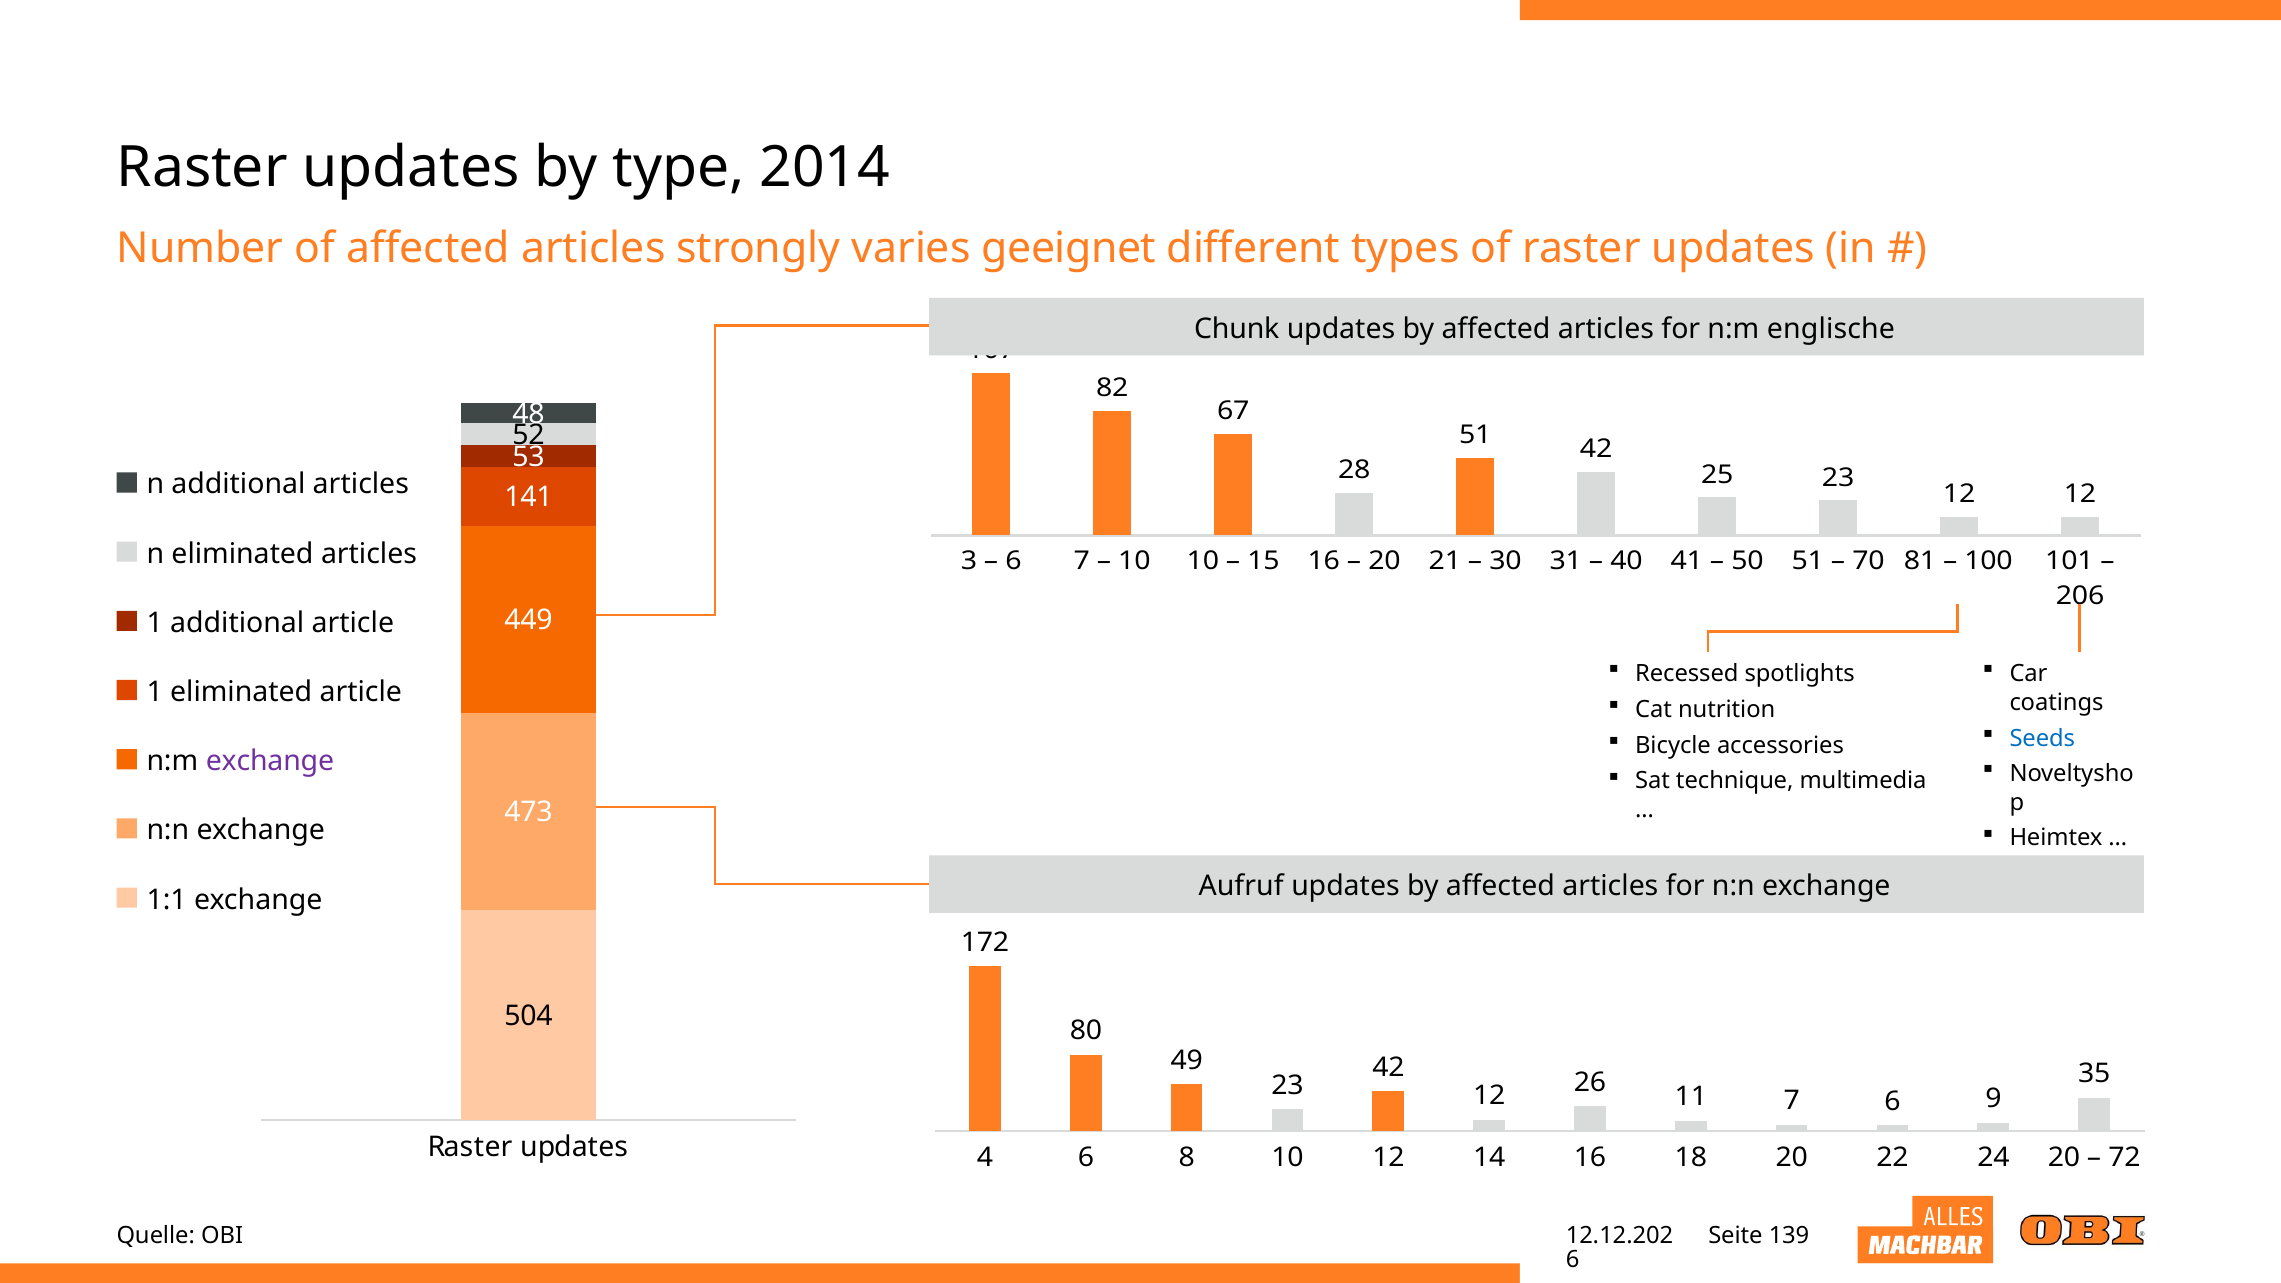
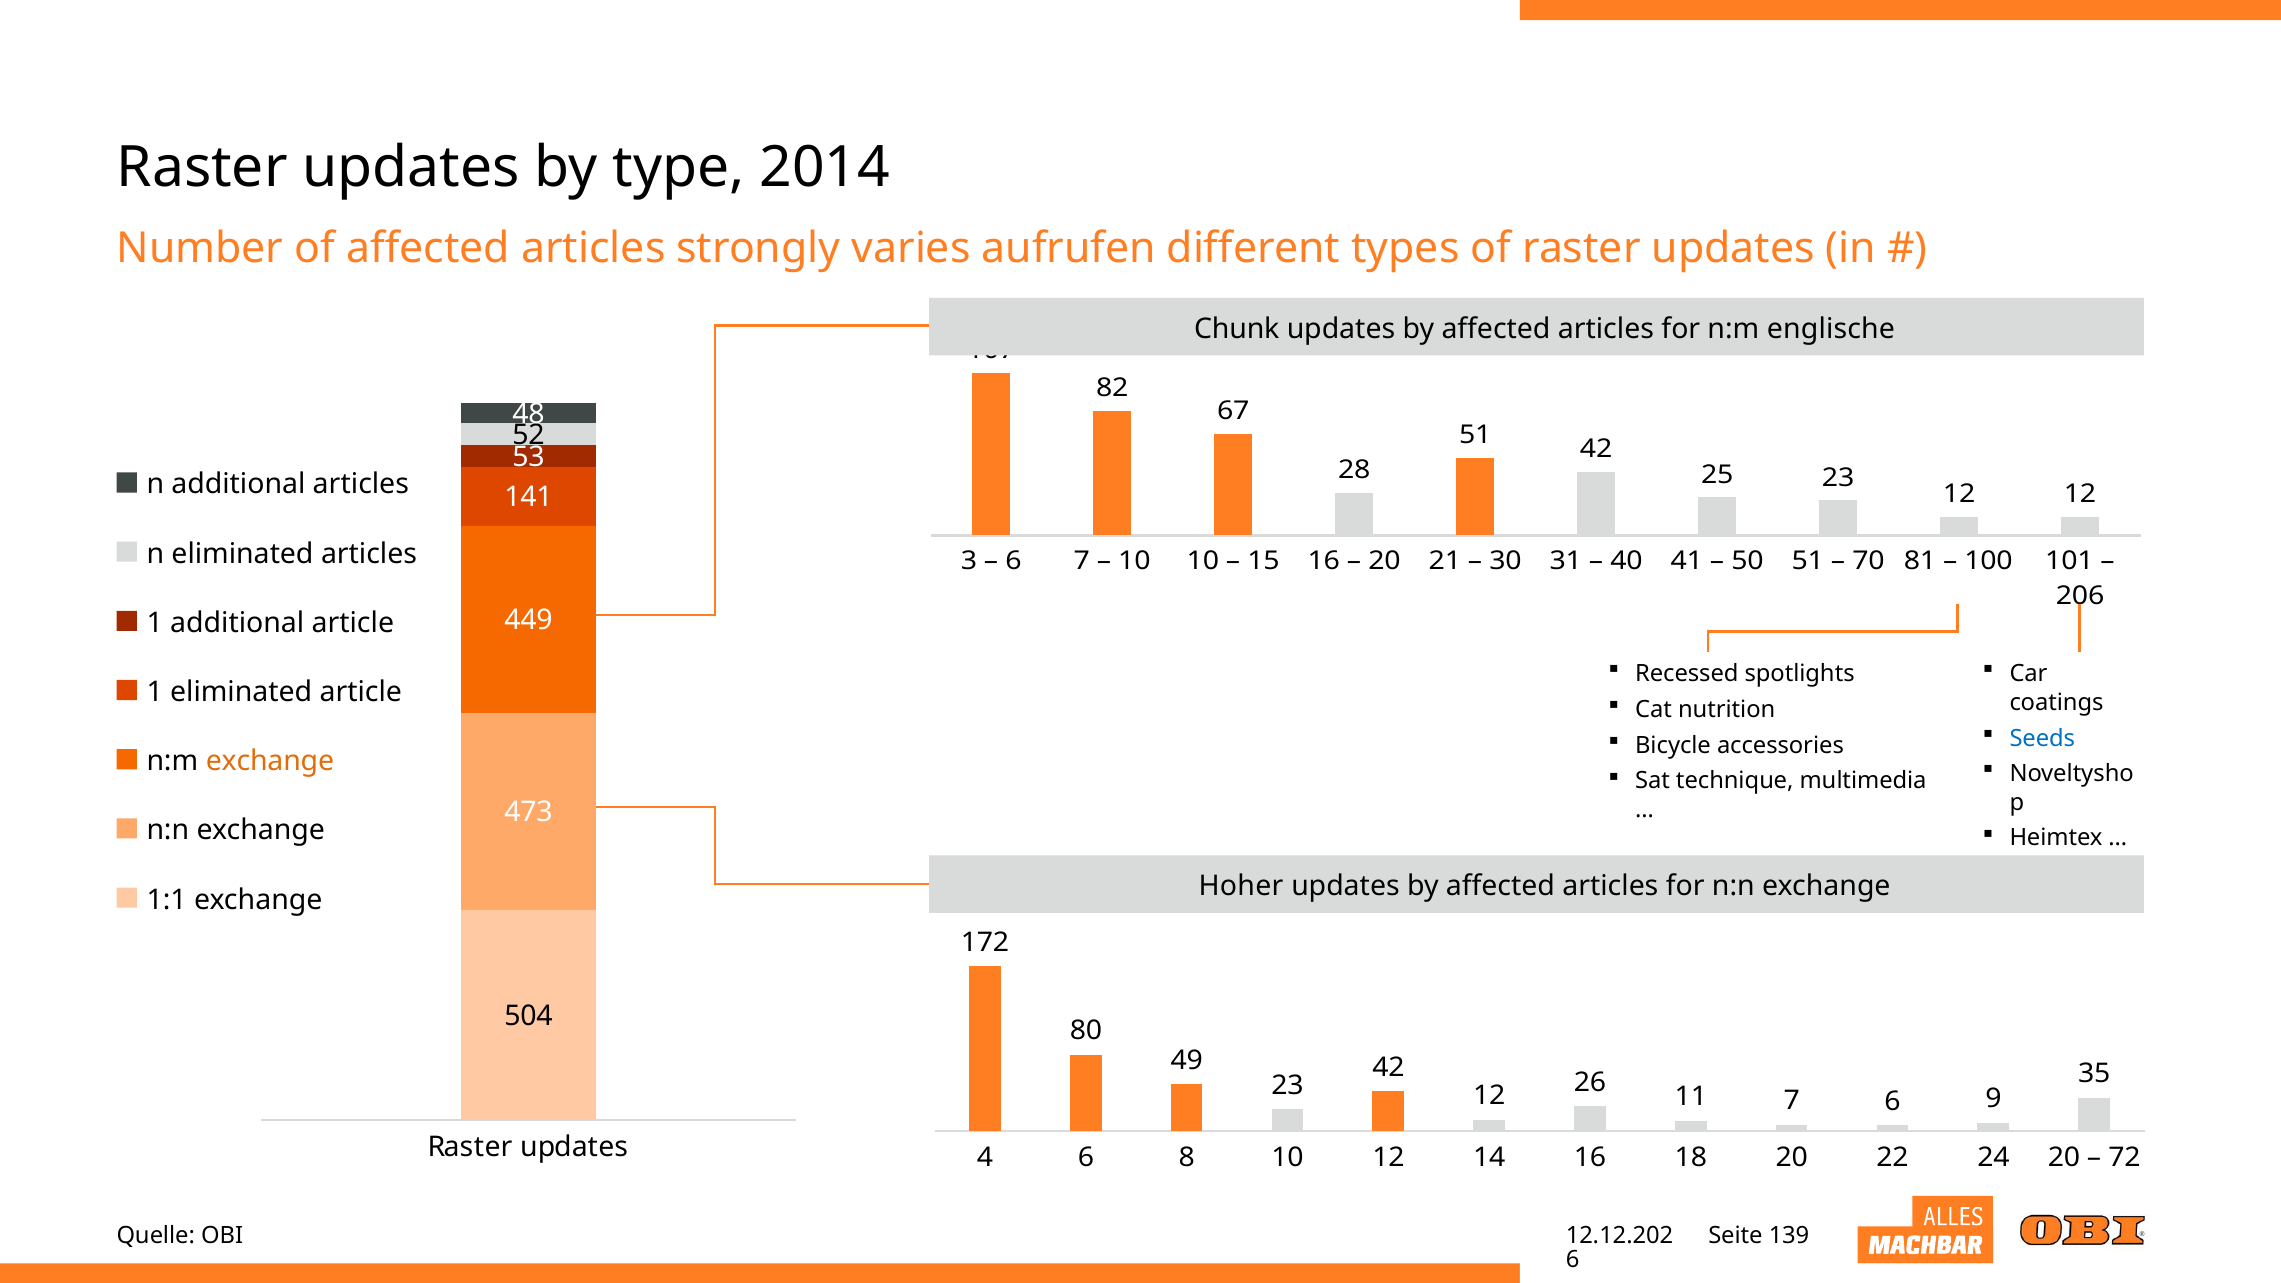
geeignet: geeignet -> aufrufen (1069, 248)
exchange colour: purple -> orange (270, 761)
Aufruf: Aufruf -> Hoher (1241, 886)
